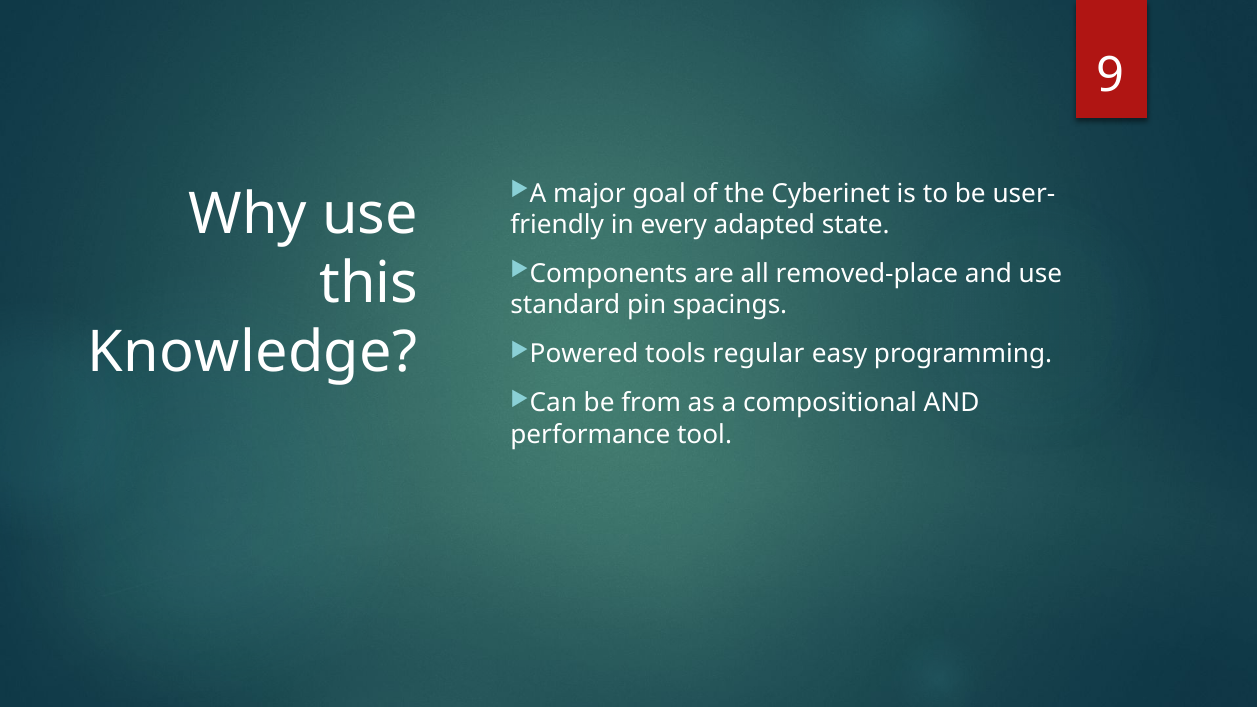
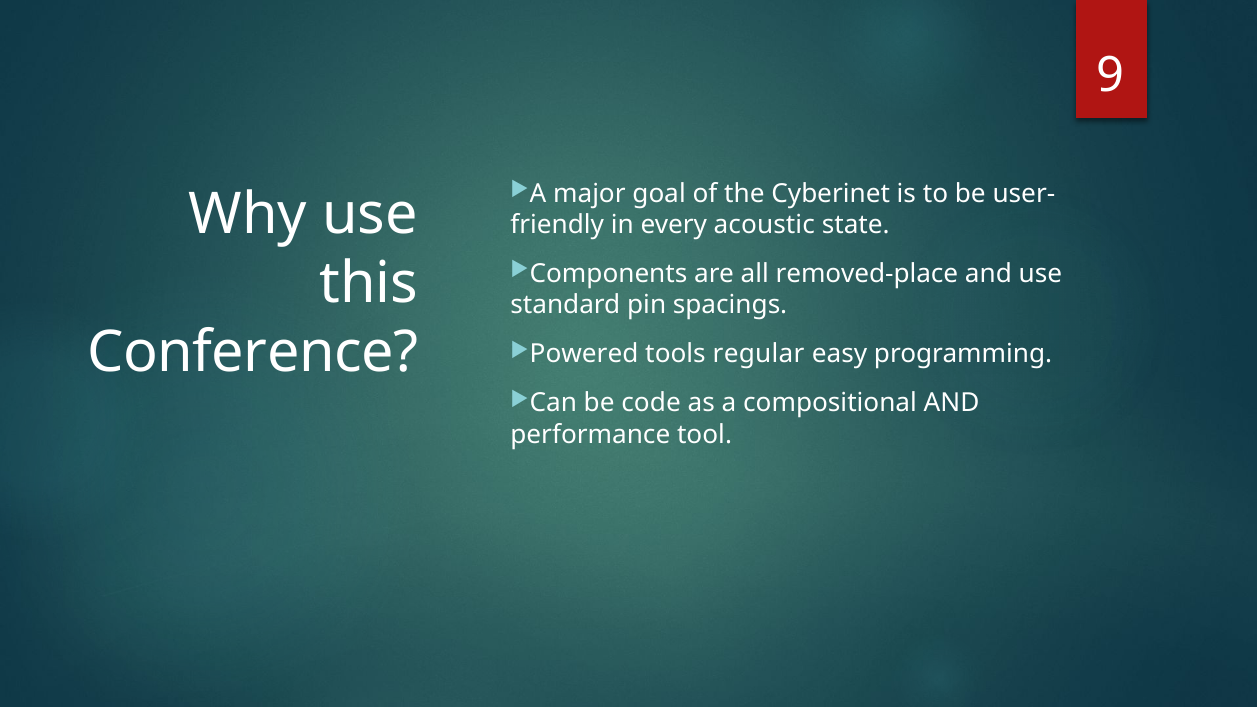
adapted: adapted -> acoustic (764, 225)
Knowledge: Knowledge -> Conference (253, 353)
from: from -> code (651, 403)
